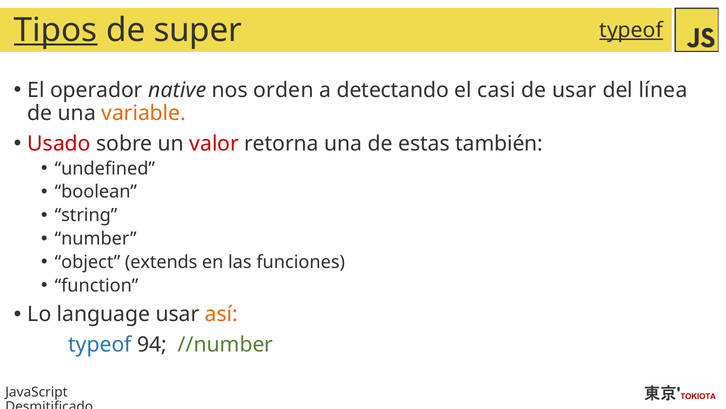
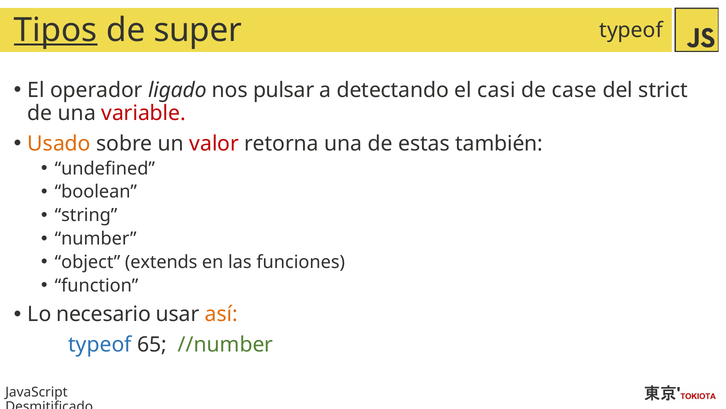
typeof underline: present -> none (631, 30)
native: native -> ligado (177, 90)
orden: orden -> pulsar (284, 90)
de usar: usar -> case (574, 90)
línea: línea -> strict (663, 90)
variable colour: orange -> red (144, 113)
Usado colour: red -> orange (59, 143)
language: language -> necesario (104, 314)
94: 94 -> 65 (152, 344)
